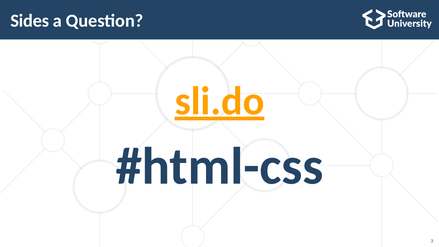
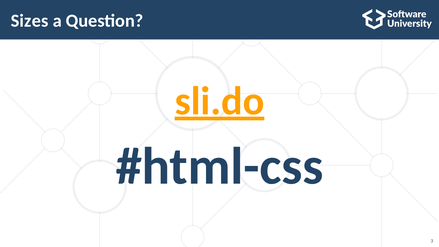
Sides: Sides -> Sizes (30, 21)
